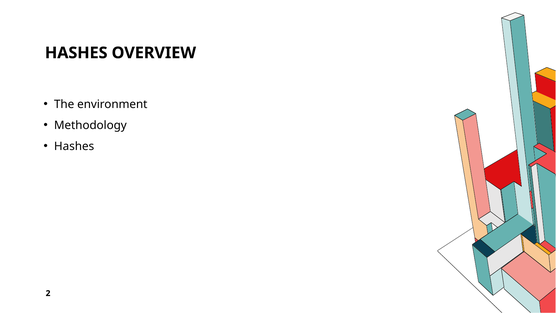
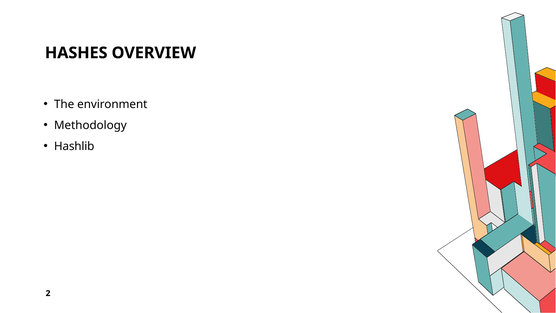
Hashes: Hashes -> Hashlib (74, 146)
